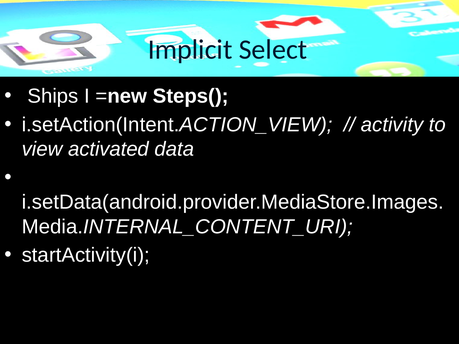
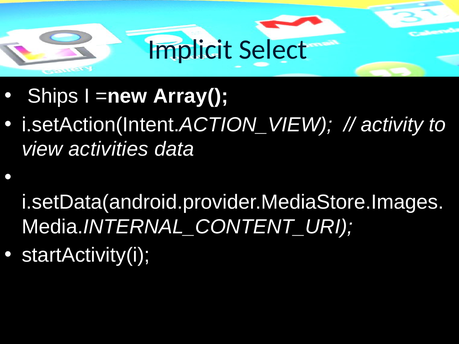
Steps(: Steps( -> Array( (191, 96)
activated: activated -> activities (108, 149)
